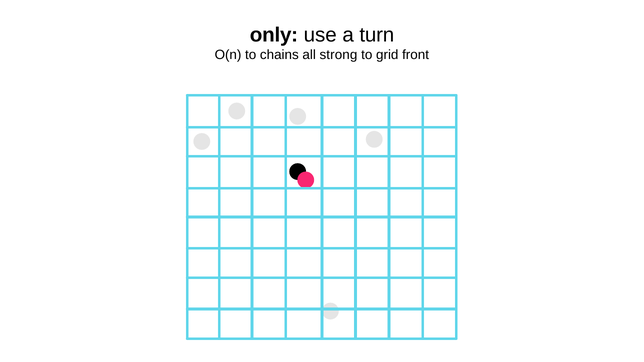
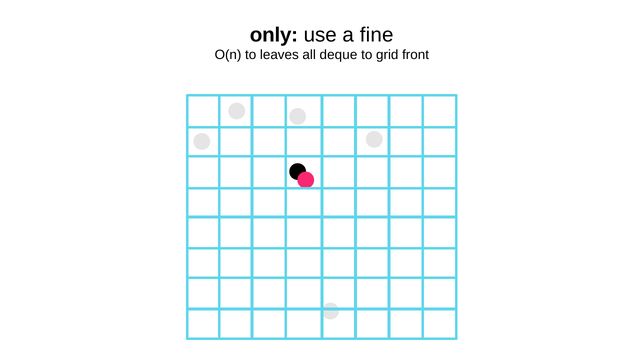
turn: turn -> fine (377, 35)
chains: chains -> leaves (279, 55)
strong: strong -> deque (338, 55)
